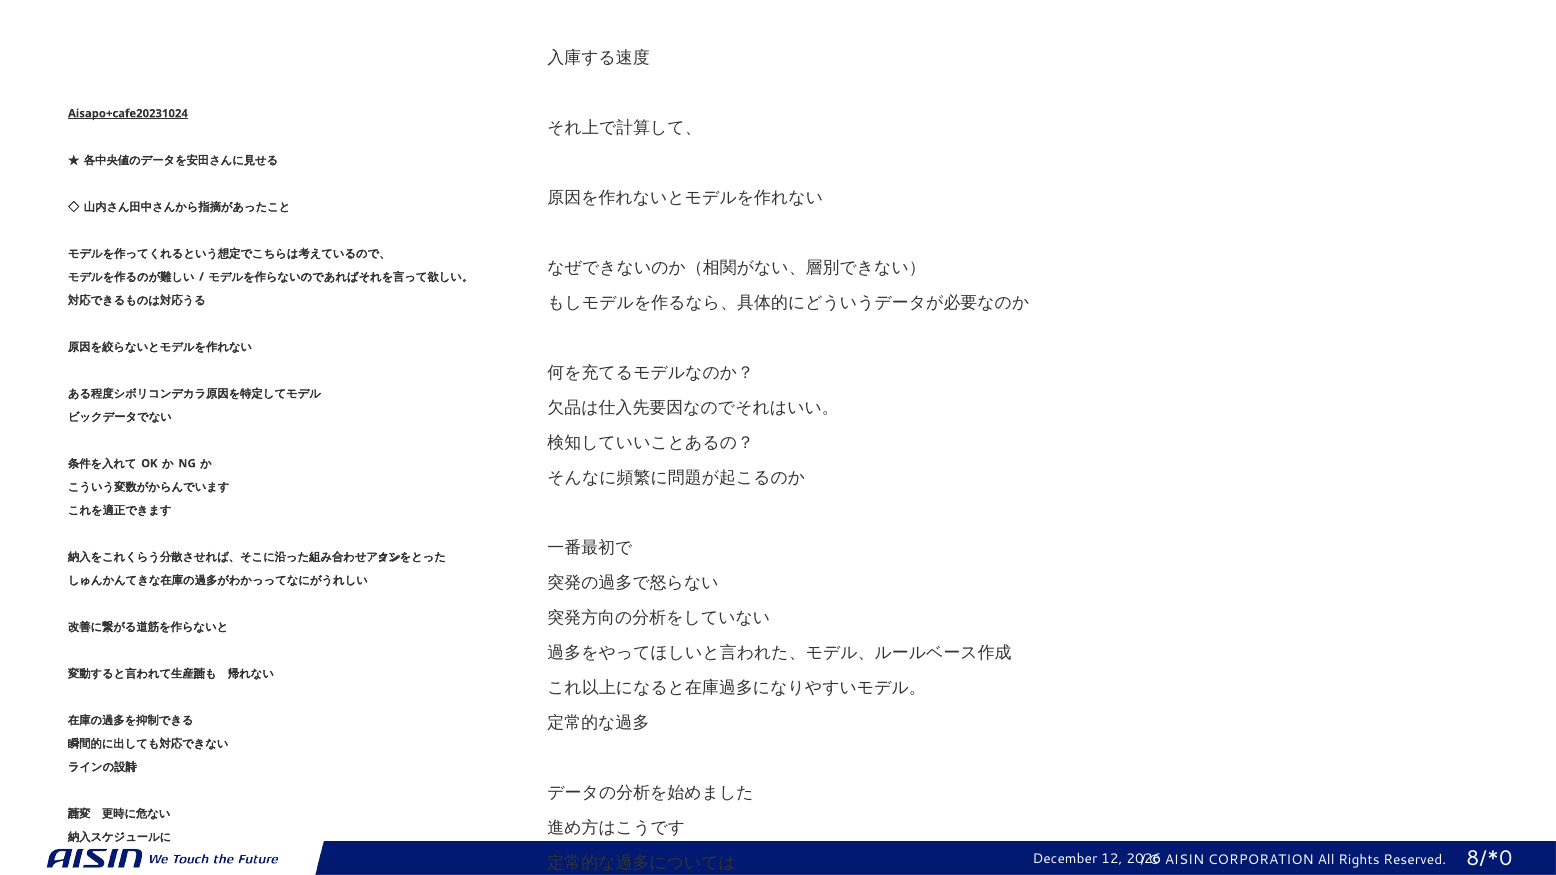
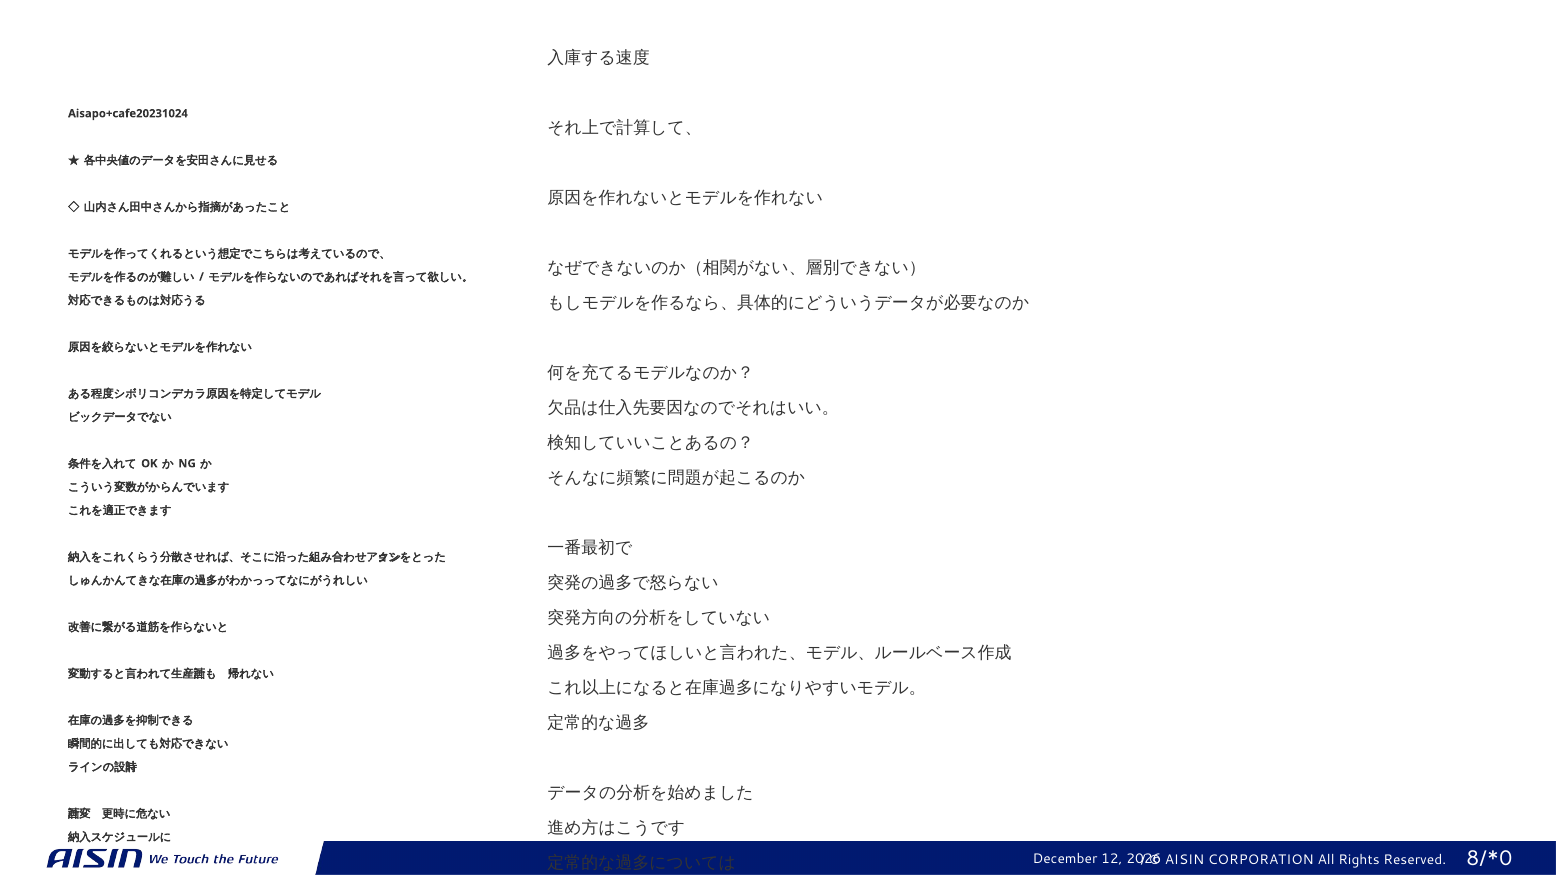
Aisapo+cafe20231024 underline: present -> none (128, 114)
